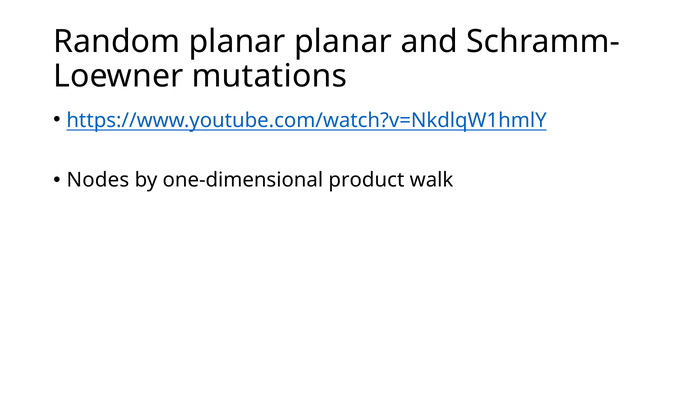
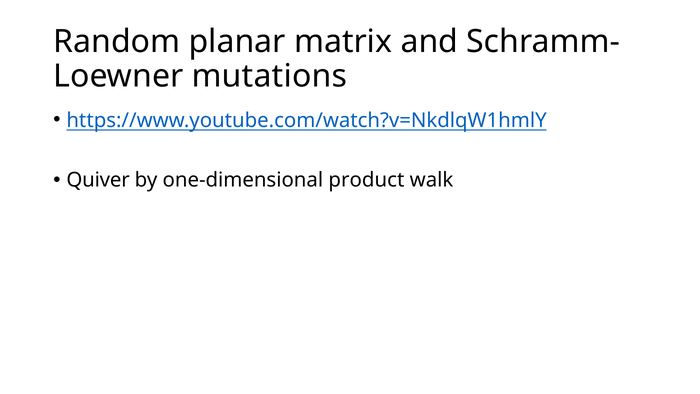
planar planar: planar -> matrix (343, 41)
Nodes: Nodes -> Quiver (98, 180)
